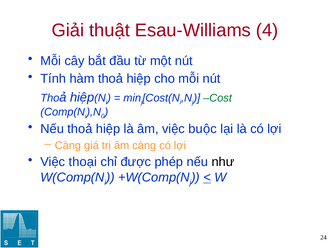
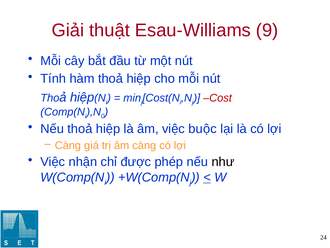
4: 4 -> 9 (267, 30)
Cost colour: green -> red (218, 98)
thoại: thoại -> nhận (83, 162)
